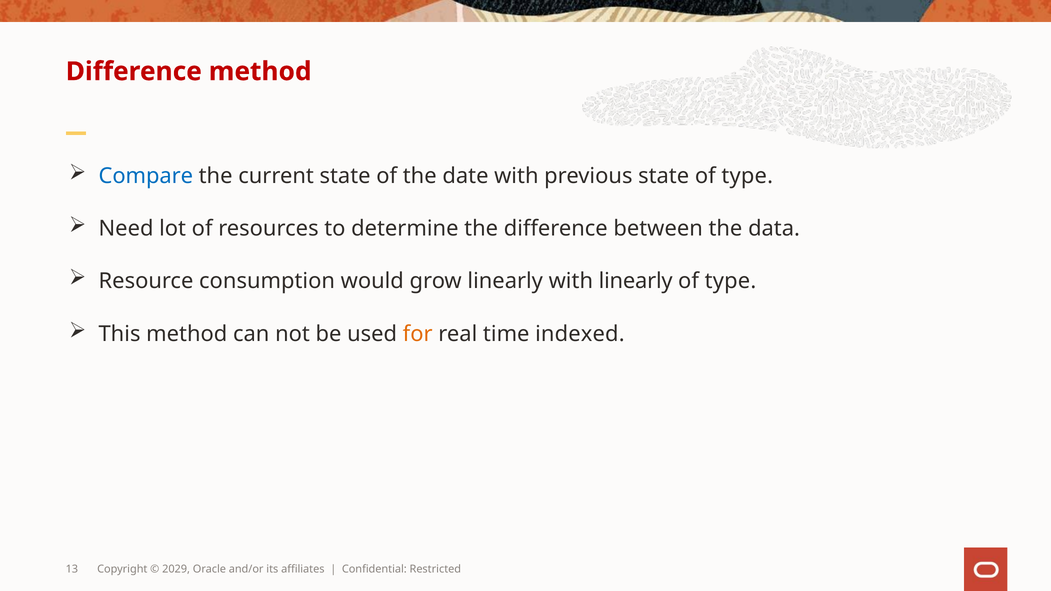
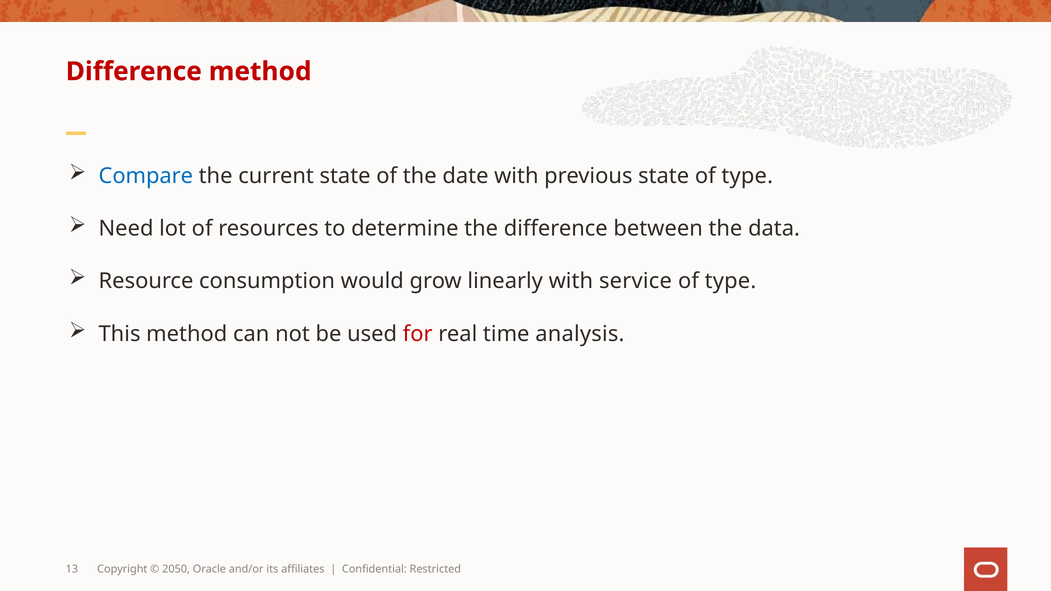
with linearly: linearly -> service (635, 281)
for colour: orange -> red (418, 334)
indexed: indexed -> analysis (580, 334)
2029: 2029 -> 2050 (176, 569)
